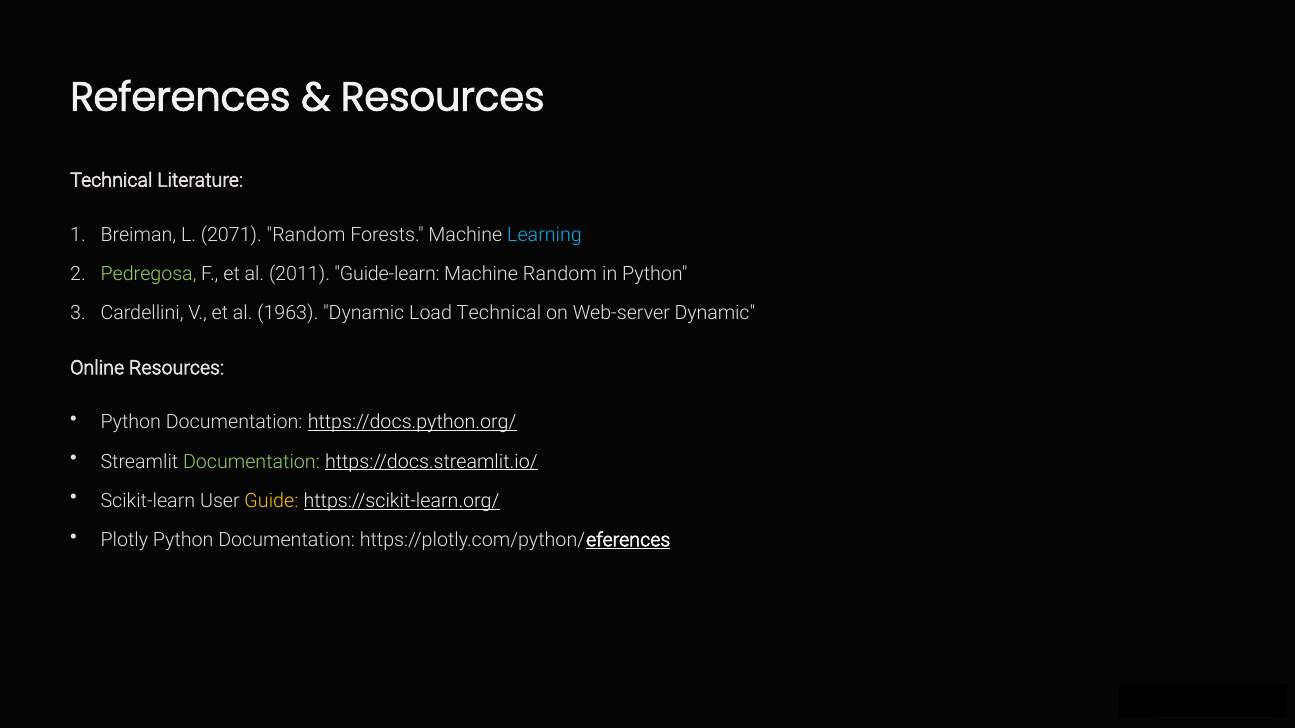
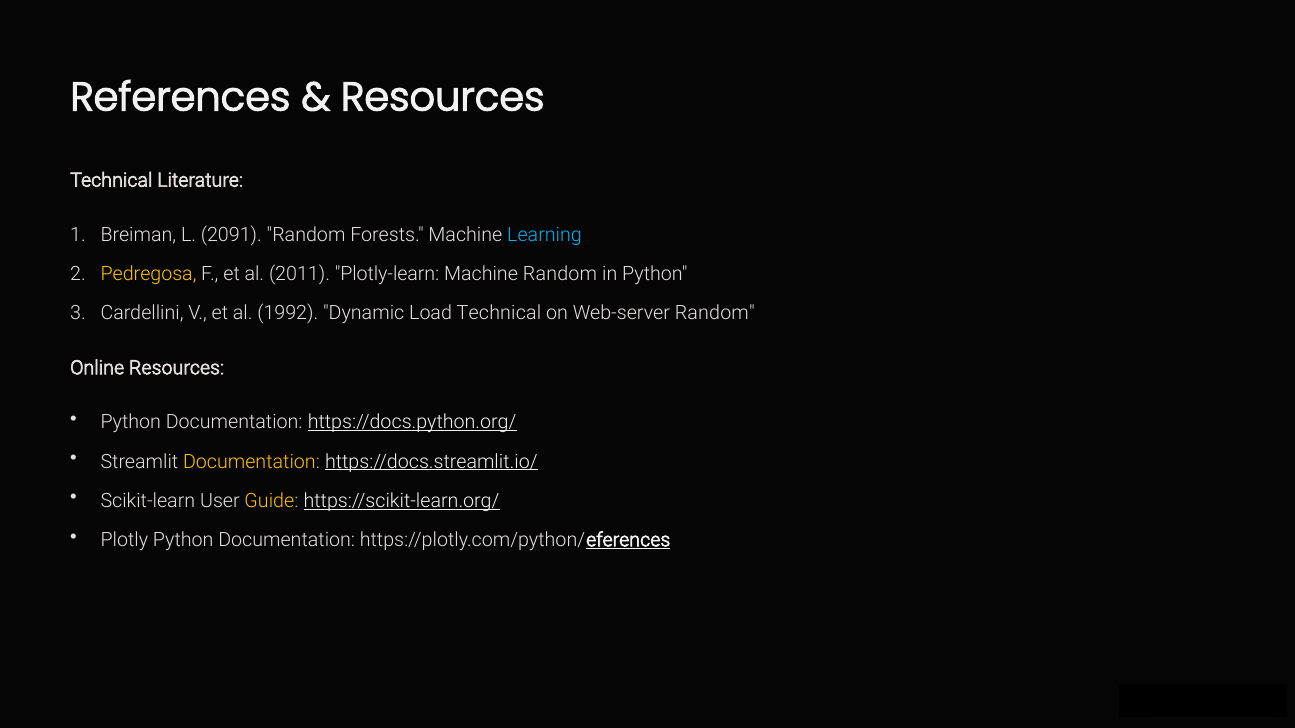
2071: 2071 -> 2091 (231, 235)
Pedregosa colour: light green -> yellow (149, 274)
Guide-learn: Guide-learn -> Plotly-learn (387, 274)
1963: 1963 -> 1992 (288, 313)
Web-server Dynamic: Dynamic -> Random (715, 313)
Documentation colour: light green -> yellow (251, 462)
